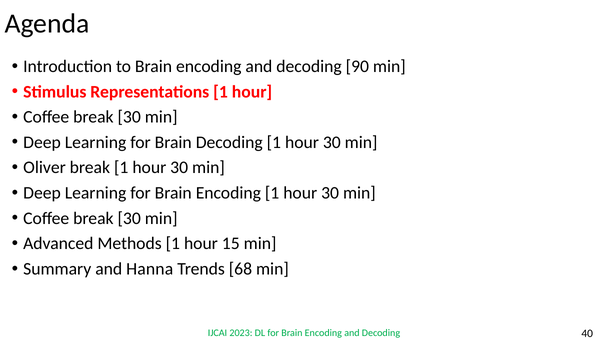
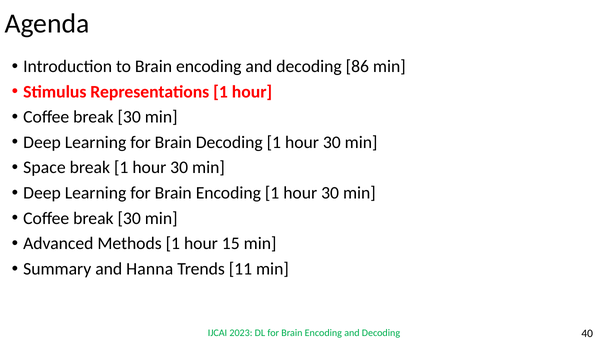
90: 90 -> 86 (357, 66)
Oliver: Oliver -> Space (44, 168)
68: 68 -> 11 (240, 269)
